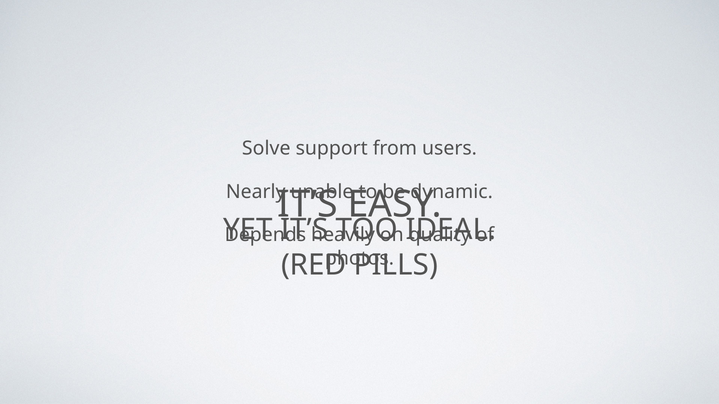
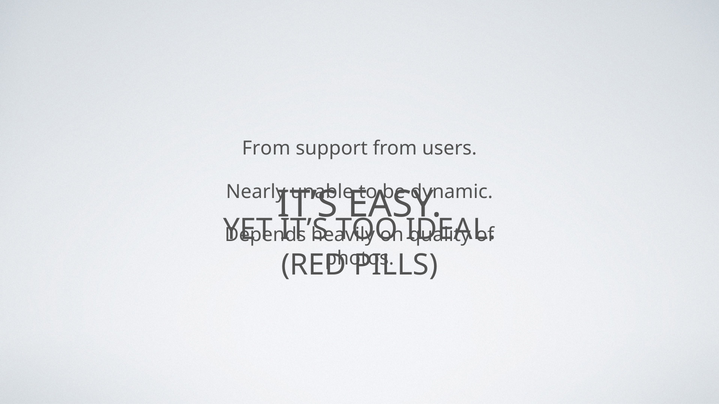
Solve: Solve -> From (266, 149)
